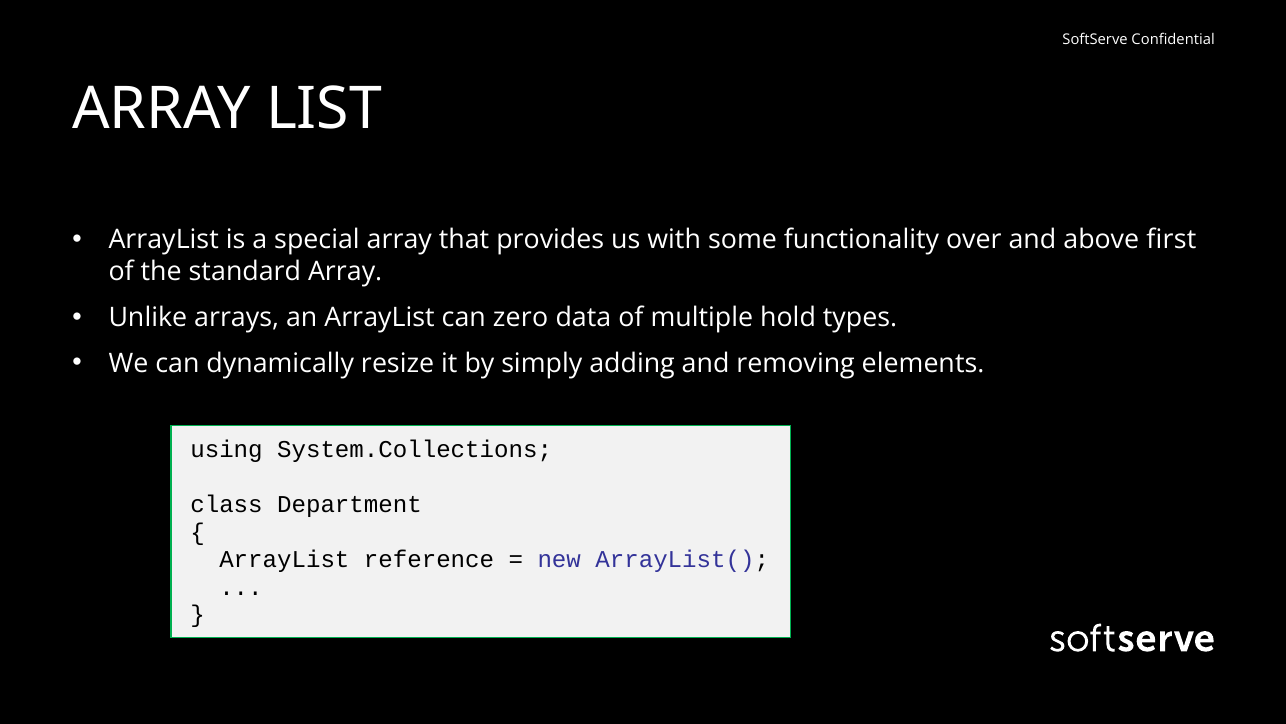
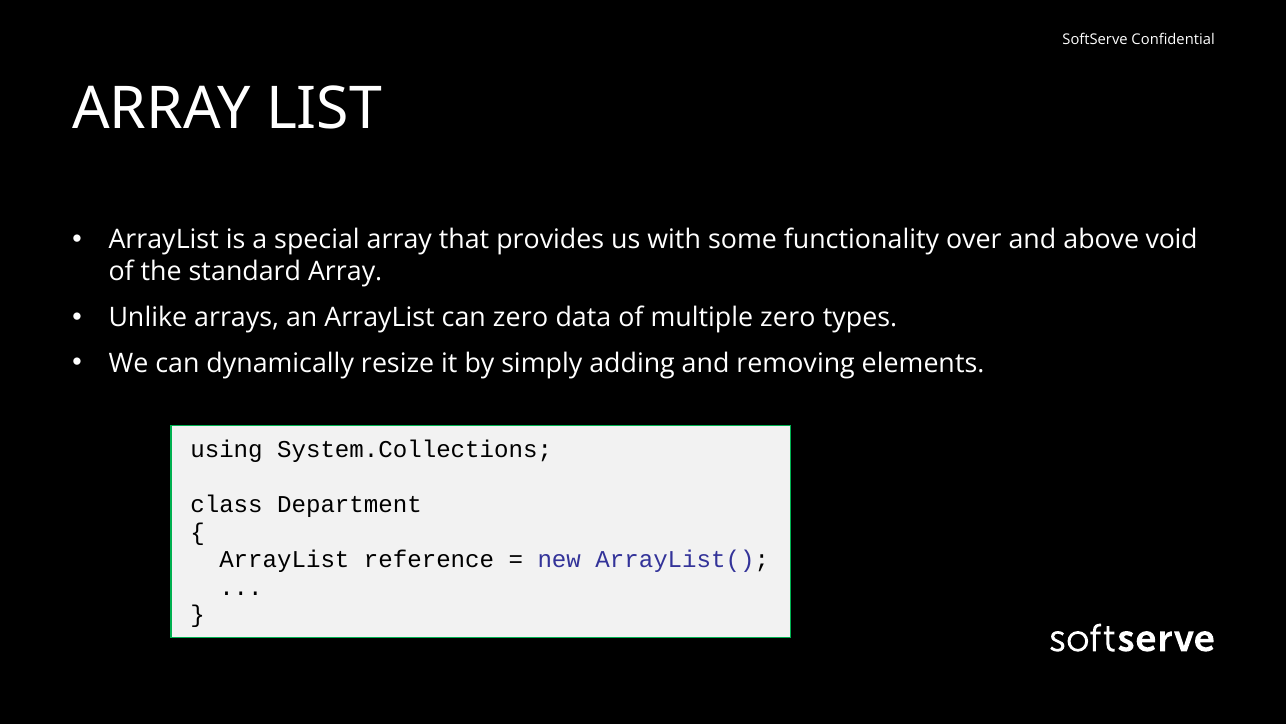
first: first -> void (1172, 240)
multiple hold: hold -> zero (788, 317)
